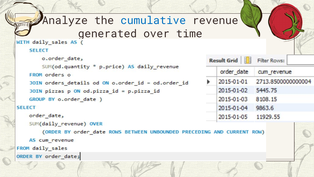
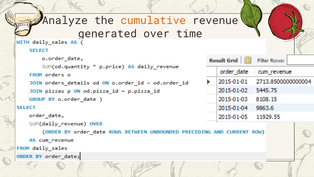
cumulative colour: blue -> orange (153, 21)
